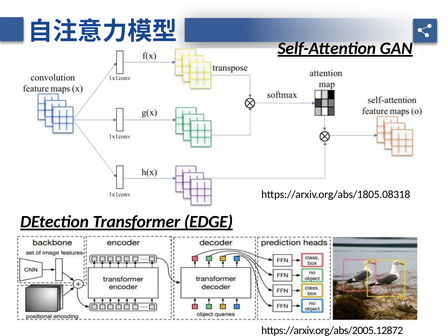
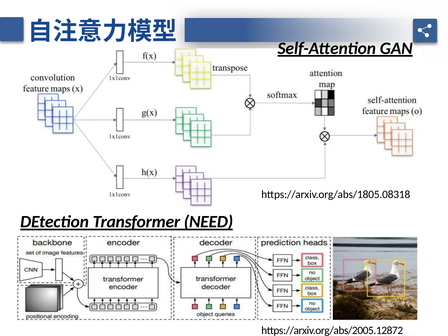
EDGE: EDGE -> NEED (208, 222)
